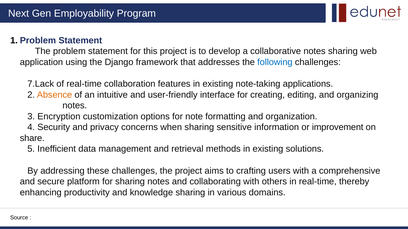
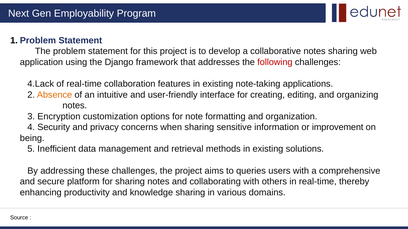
following colour: blue -> red (275, 62)
7.Lack: 7.Lack -> 4.Lack (41, 84)
share: share -> being (32, 138)
crafting: crafting -> queries (251, 171)
